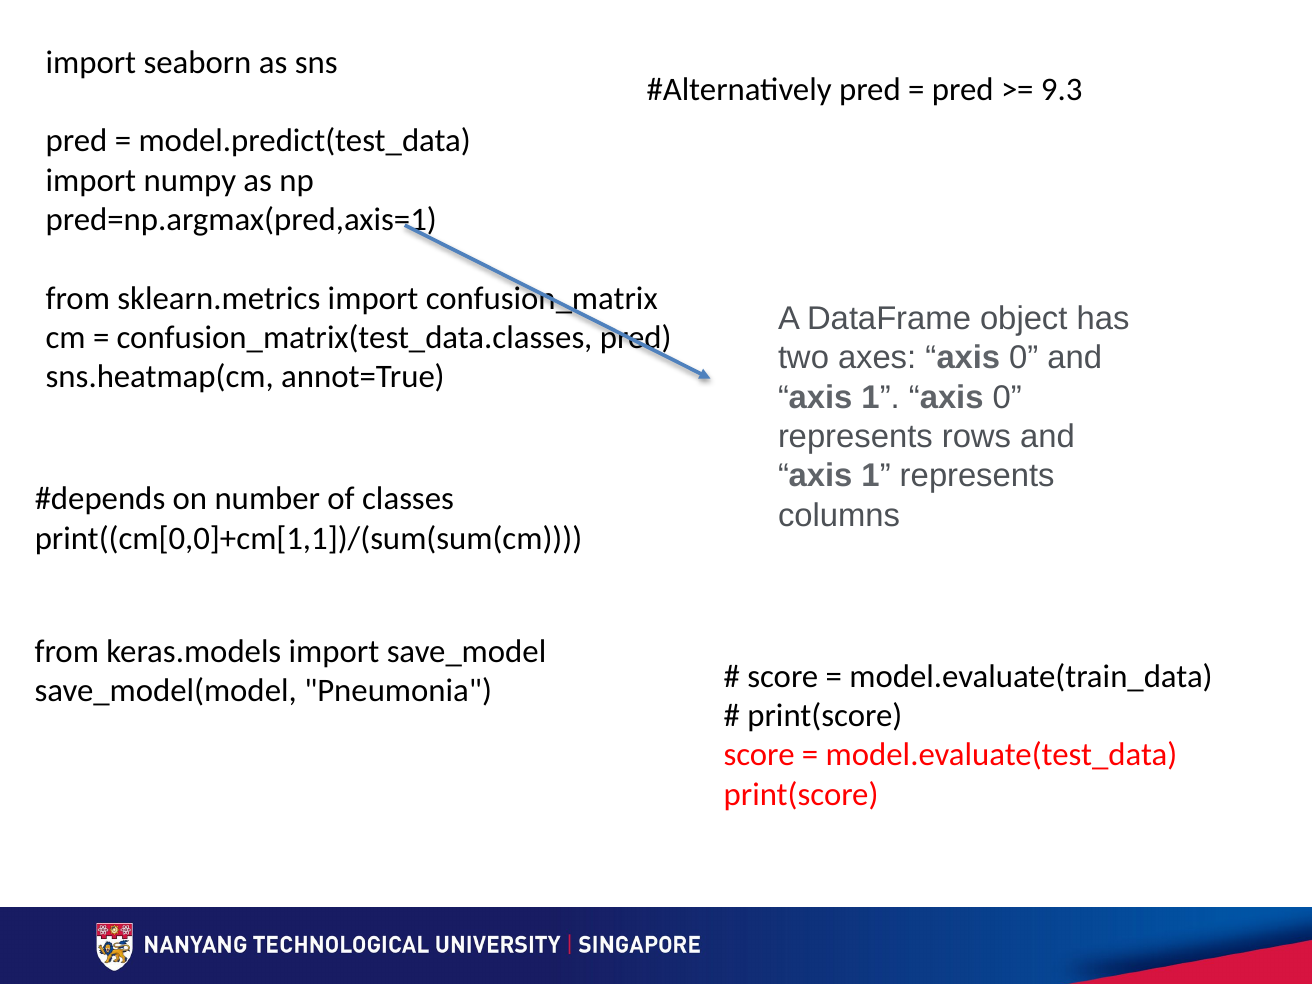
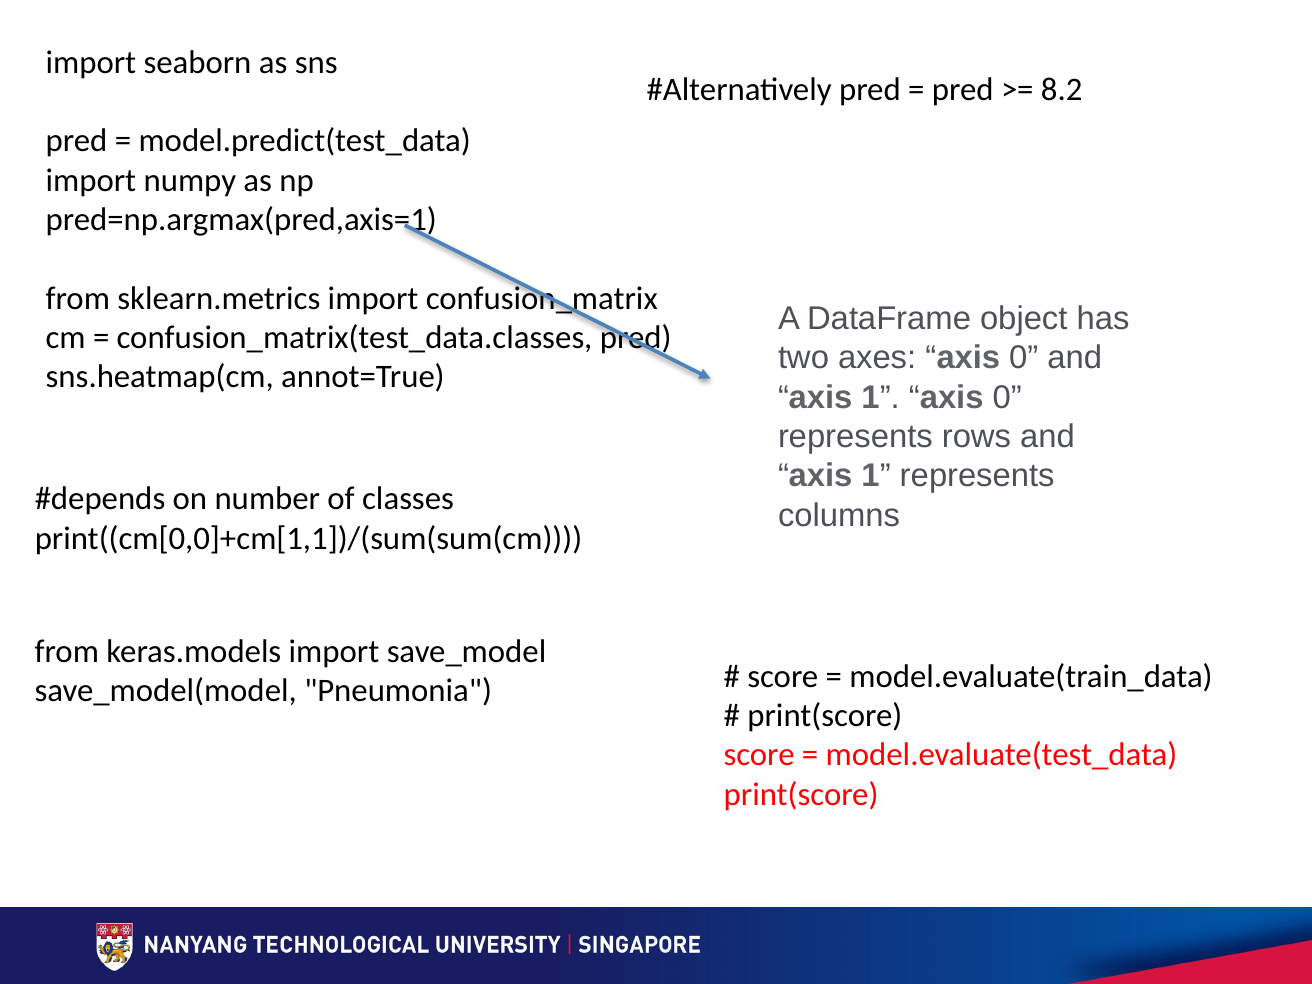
9.3: 9.3 -> 8.2 (1062, 89)
